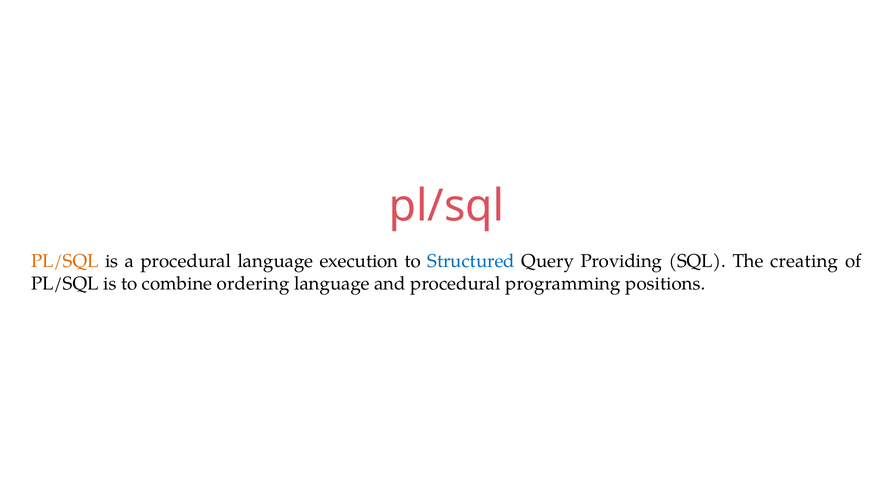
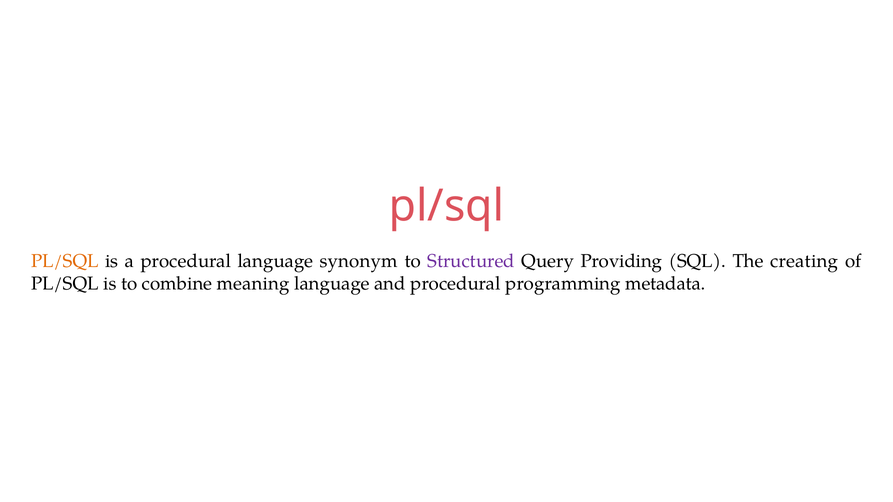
execution: execution -> synonym (359, 261)
Structured colour: blue -> purple (471, 261)
ordering: ordering -> meaning (253, 284)
positions: positions -> metadata (665, 284)
